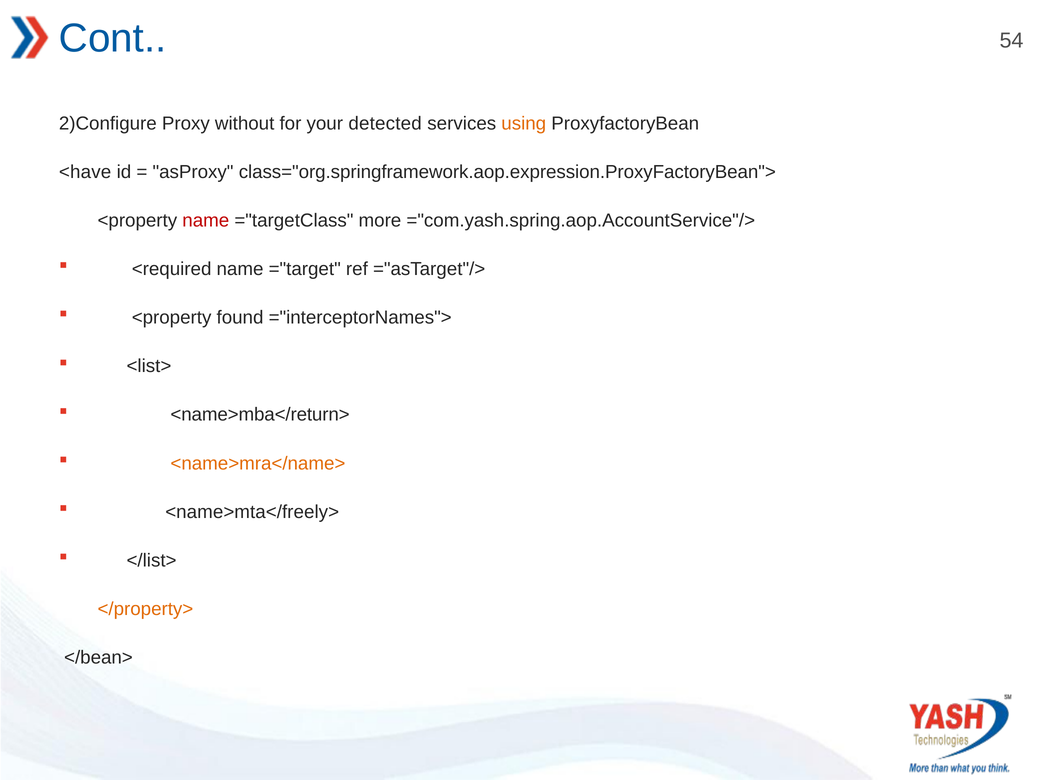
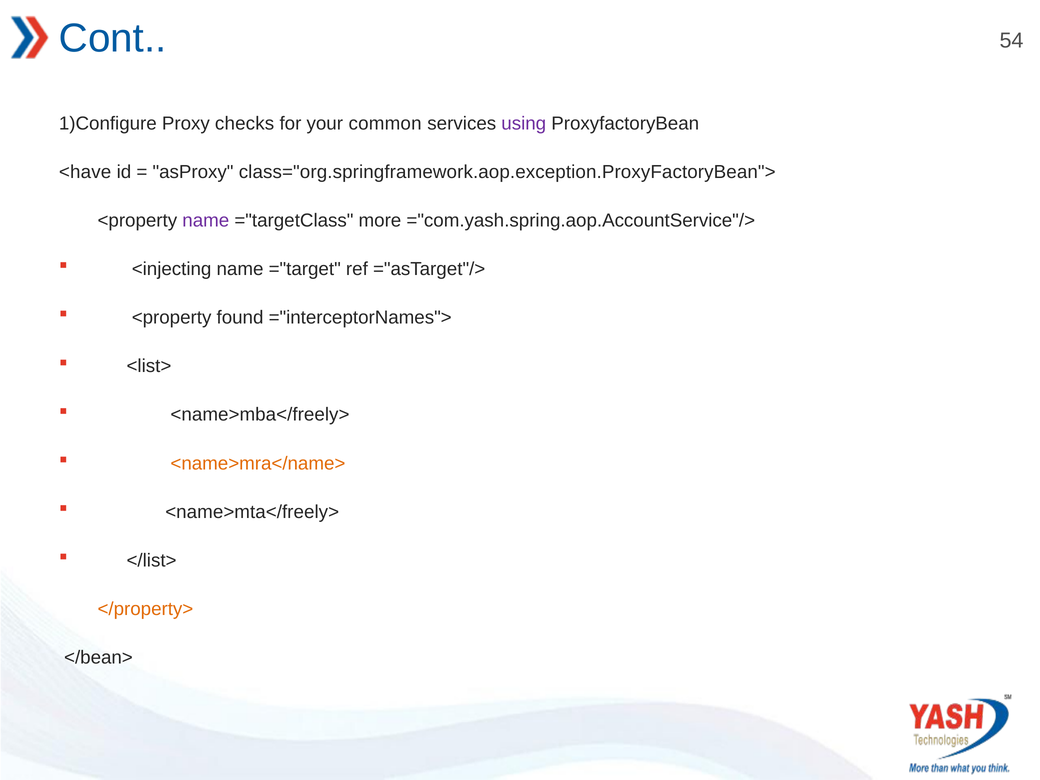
2)Configure: 2)Configure -> 1)Configure (108, 123)
without: without -> checks (245, 123)
detected: detected -> common (385, 123)
using colour: orange -> purple (524, 123)
class="org.springframework.aop.expression.ProxyFactoryBean">: class="org.springframework.aop.expression.ProxyFactoryBean"> -> class="org.springframework.aop.exception.ProxyFactoryBean"> (507, 172)
name colour: red -> purple (206, 221)
<required: <required -> <injecting (172, 269)
<name>mba</return>: <name>mba</return> -> <name>mba</freely> (260, 415)
